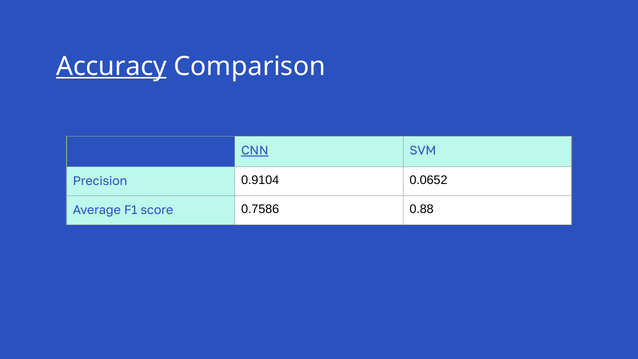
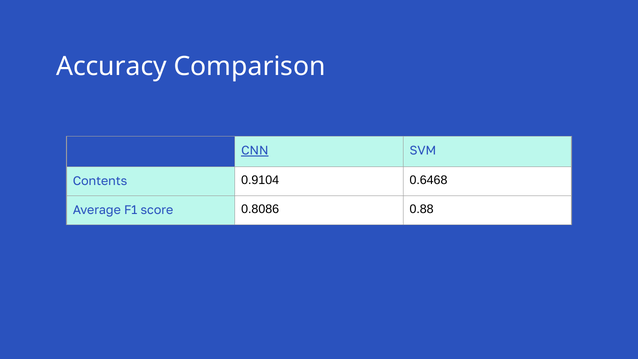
Accuracy underline: present -> none (112, 66)
Precision: Precision -> Contents (100, 181)
0.0652: 0.0652 -> 0.6468 (428, 180)
0.7586: 0.7586 -> 0.8086 (260, 209)
